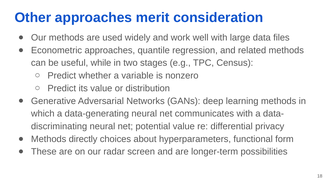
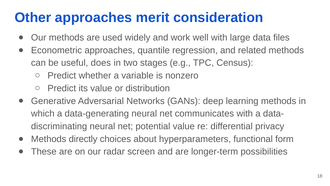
while: while -> does (101, 63)
